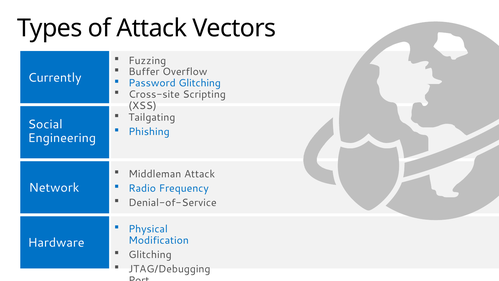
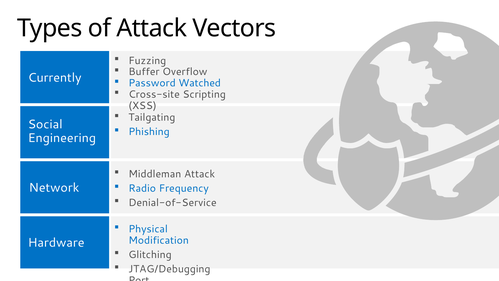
Password Glitching: Glitching -> Watched (200, 83)
